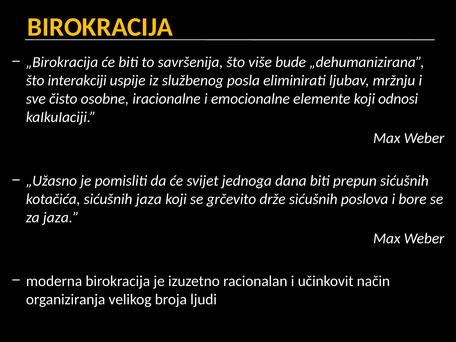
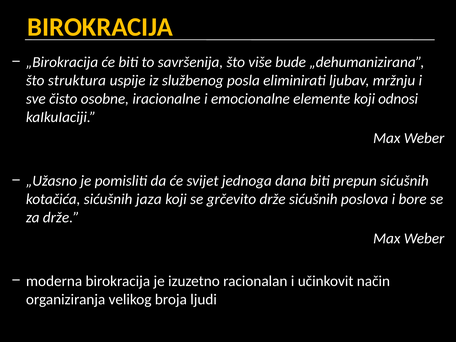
interakciji: interakciji -> struktura (77, 81)
za jaza: jaza -> drže (61, 217)
